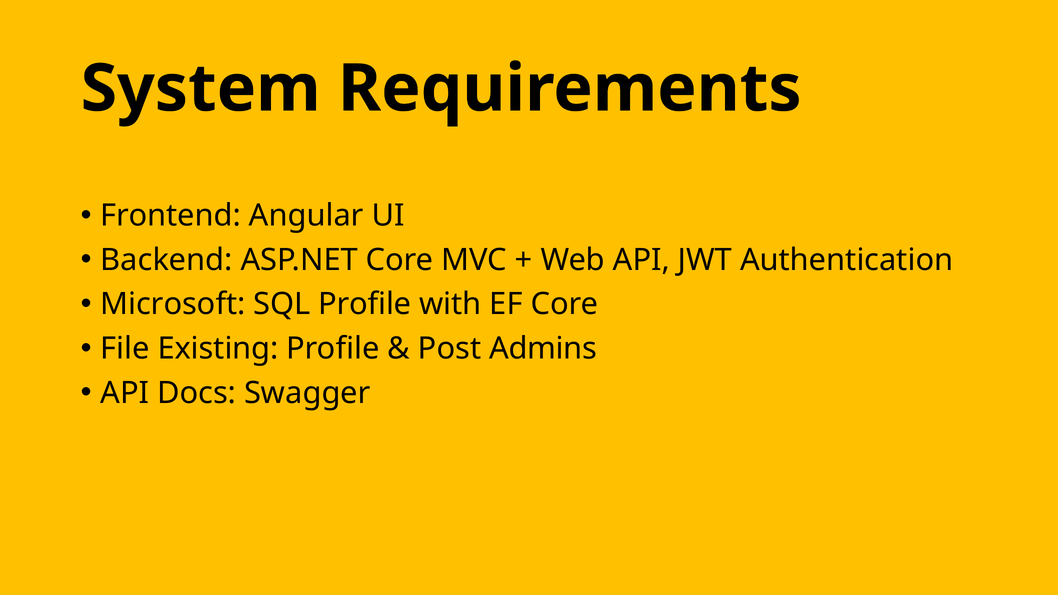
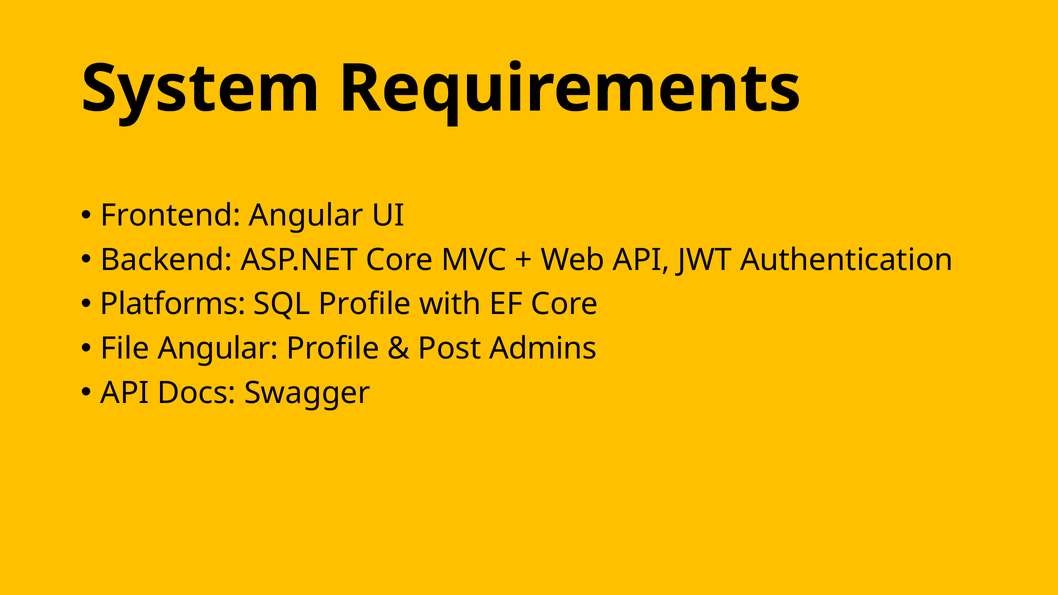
Microsoft: Microsoft -> Platforms (173, 304)
File Existing: Existing -> Angular (218, 349)
